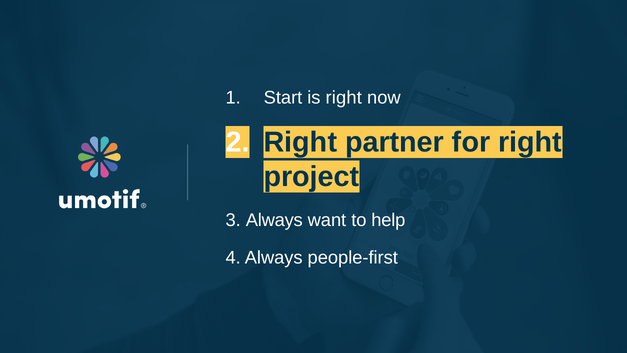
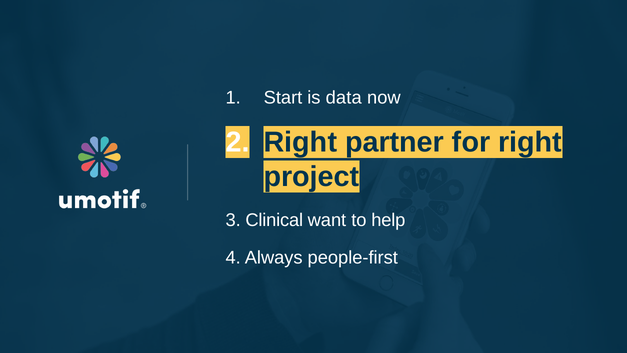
is right: right -> data (344, 98)
3 Always: Always -> Clinical (274, 220)
